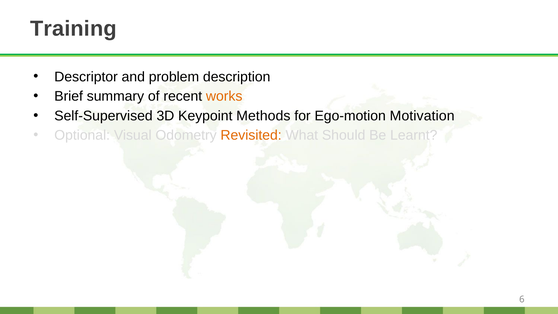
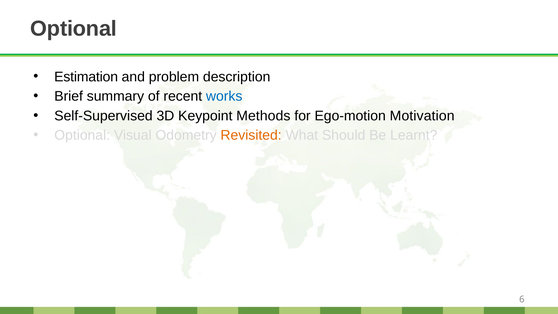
Training: Training -> Optional (74, 28)
Descriptor: Descriptor -> Estimation (86, 77)
works colour: orange -> blue (224, 96)
